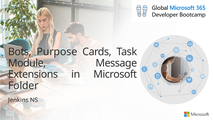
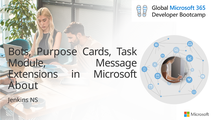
Folder: Folder -> About (23, 86)
